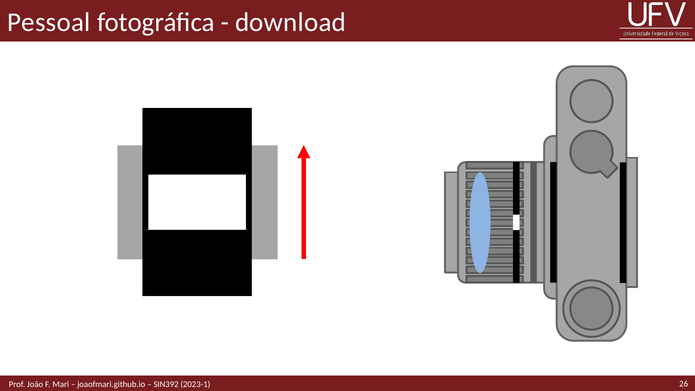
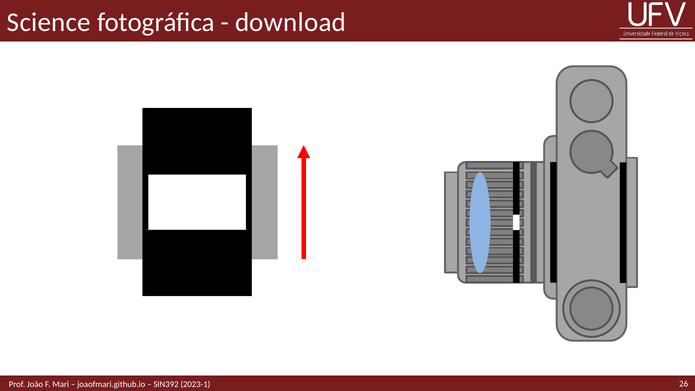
Pessoal: Pessoal -> Science (49, 22)
